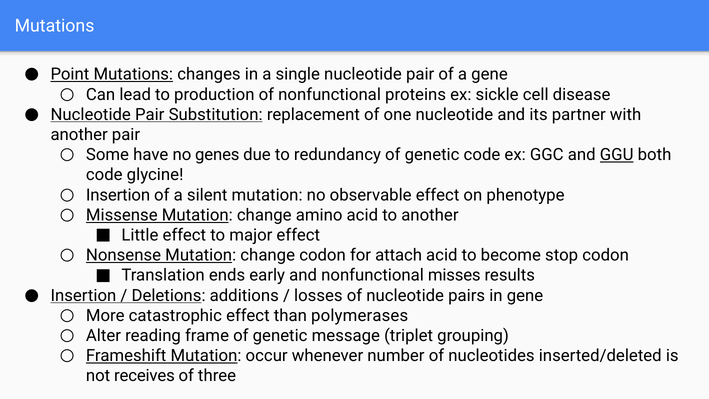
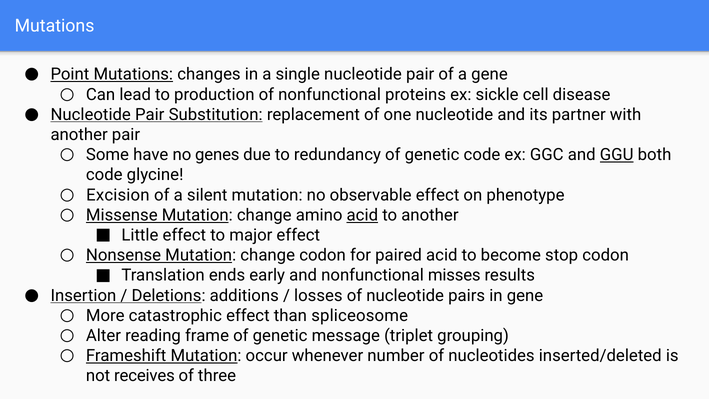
Insertion: Insertion -> Excision (118, 195)
acid underline: none -> present (362, 215)
attach: attach -> paired (399, 255)
polymerases: polymerases -> spliceosome (360, 316)
